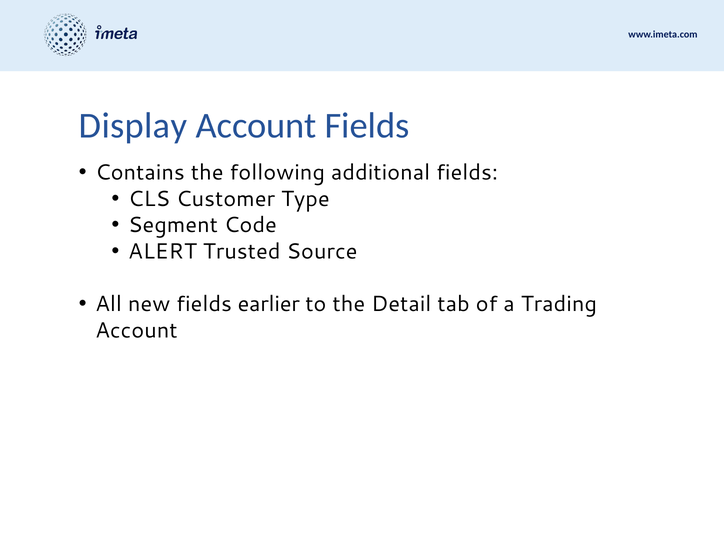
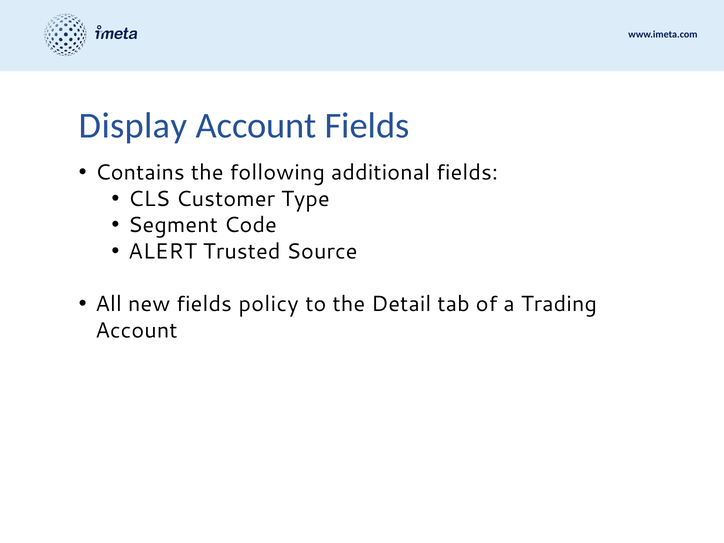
earlier: earlier -> policy (268, 304)
